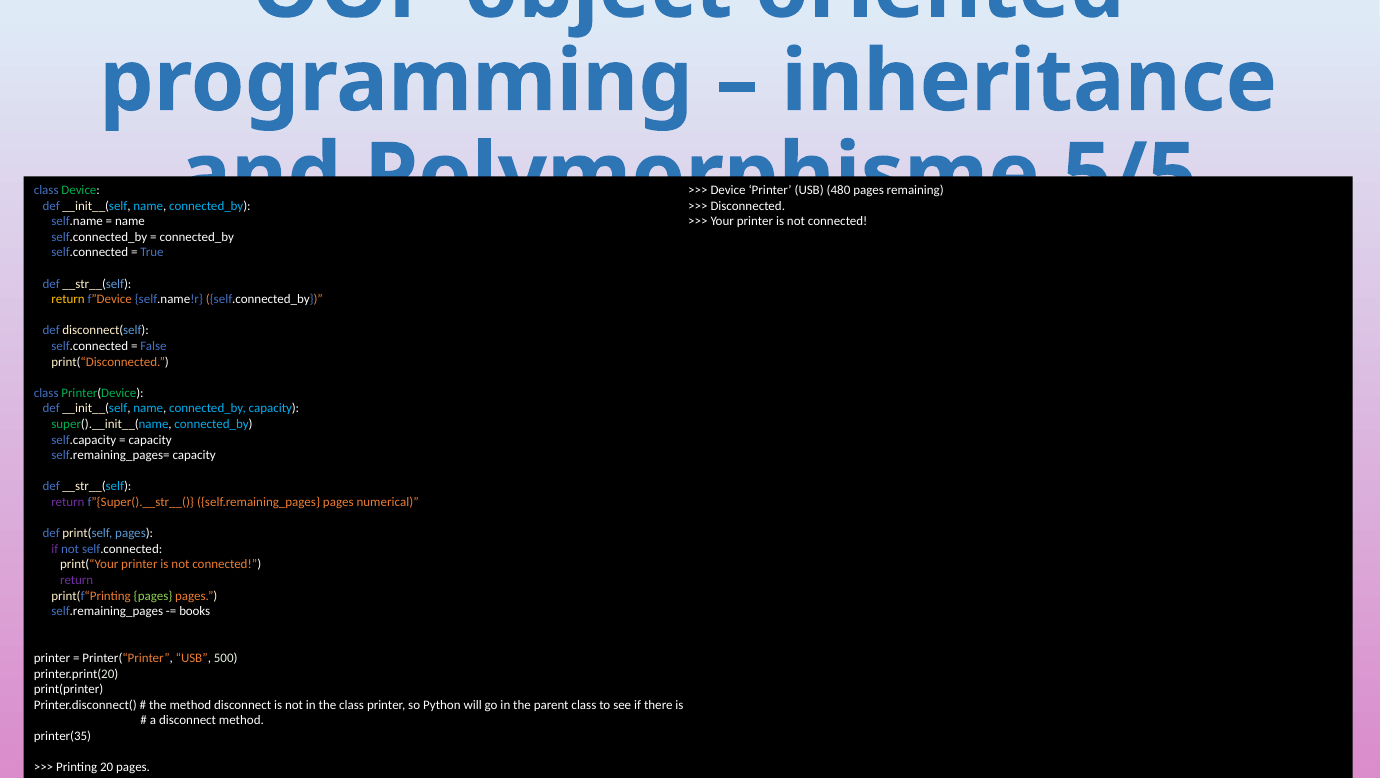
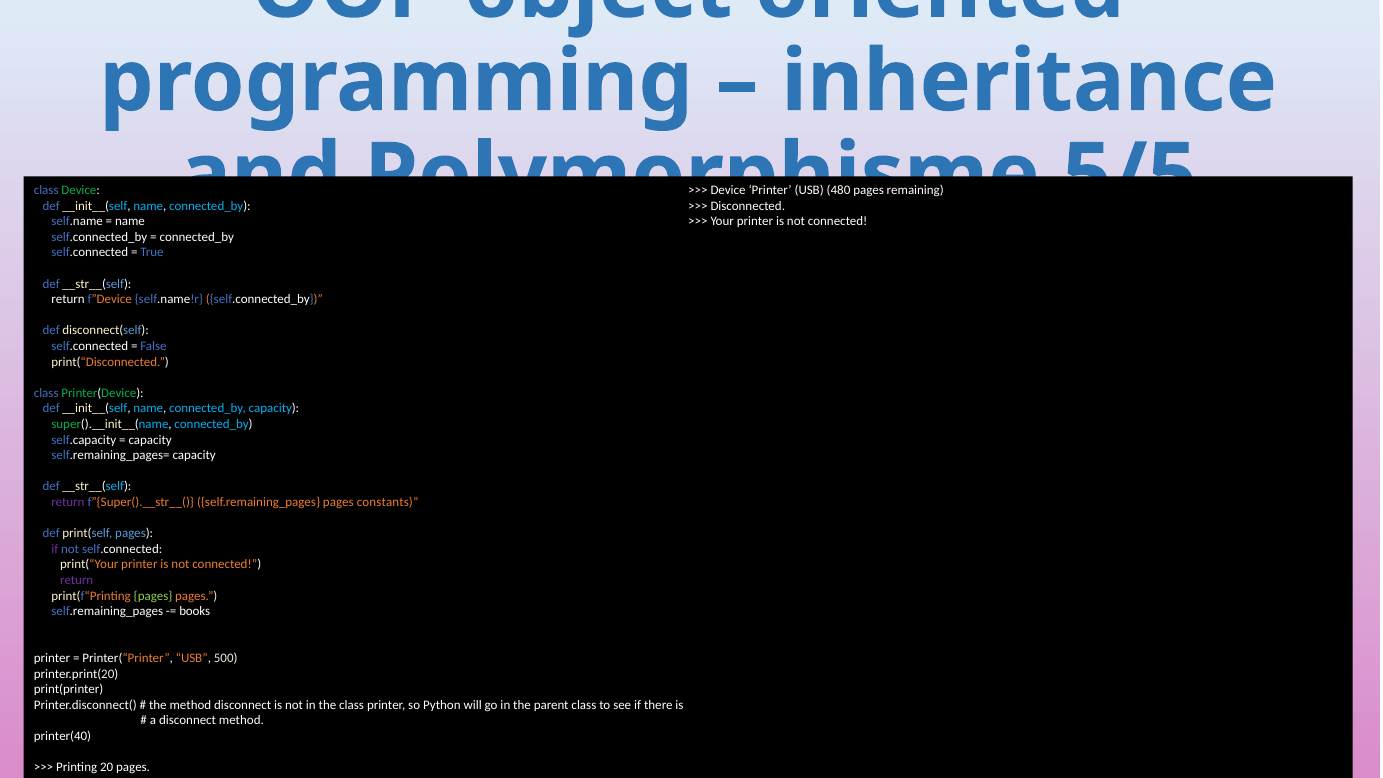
return colour: yellow -> white (68, 299)
numerical: numerical -> constants (388, 502)
printer(35: printer(35 -> printer(40 (63, 736)
